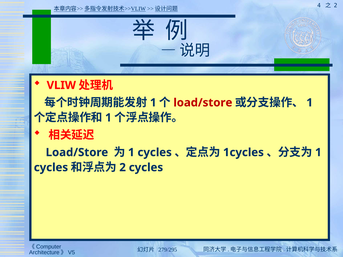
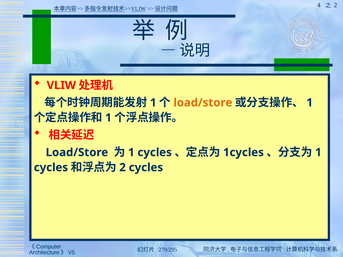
load/store colour: red -> orange (203, 103)
